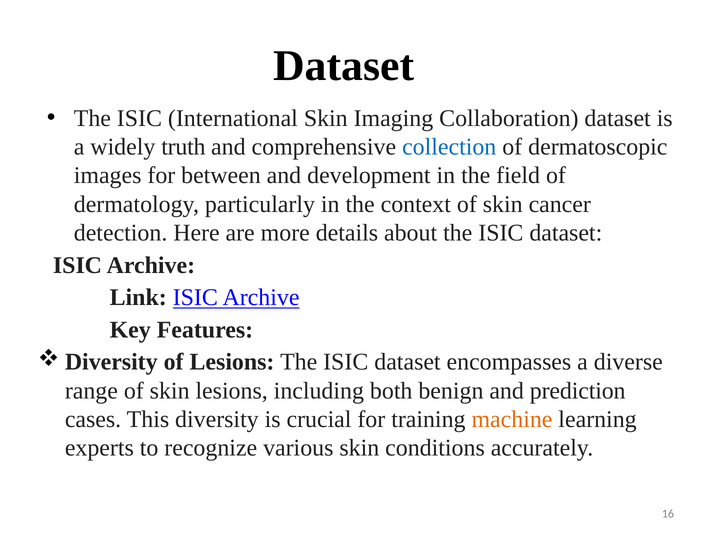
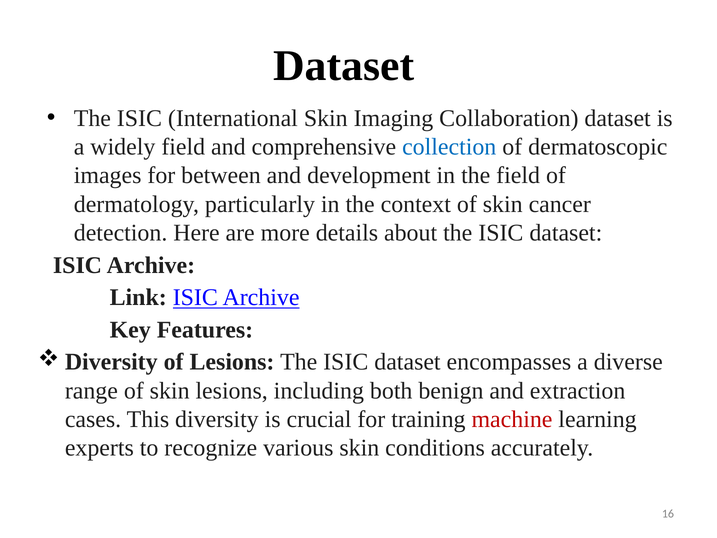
widely truth: truth -> field (183, 147)
prediction: prediction -> extraction (578, 391)
machine colour: orange -> red (512, 419)
